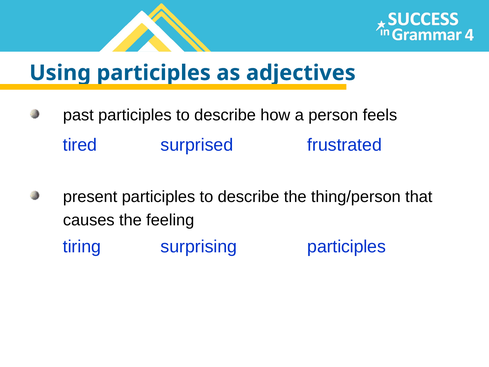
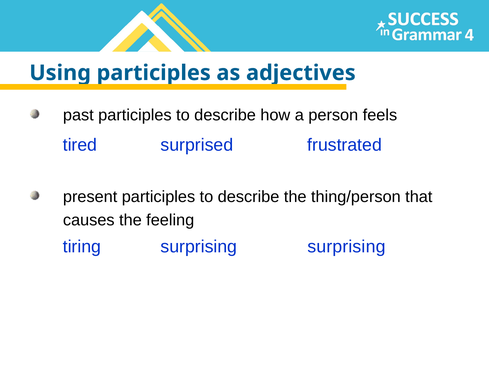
surprising participles: participles -> surprising (346, 247)
